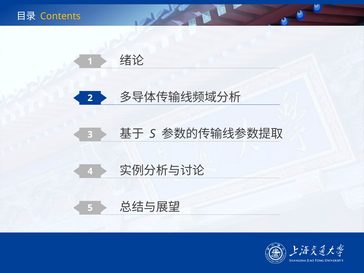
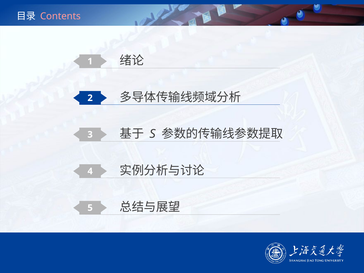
Contents colour: yellow -> pink (60, 16)
